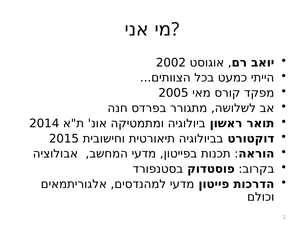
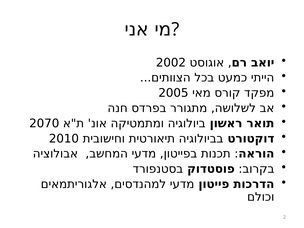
2014: 2014 -> 2070 (44, 123)
2015: 2015 -> 2010 (64, 139)
